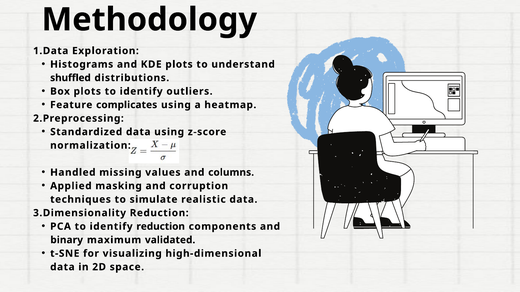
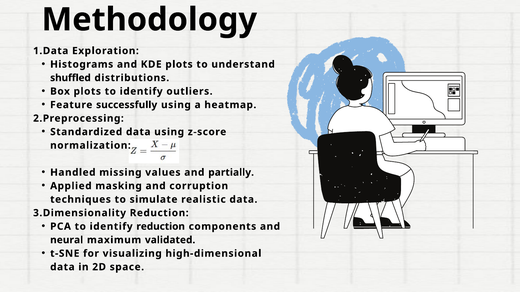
complicates: complicates -> successfully (127, 105)
columns: columns -> partially (231, 173)
binary: binary -> neural (67, 240)
